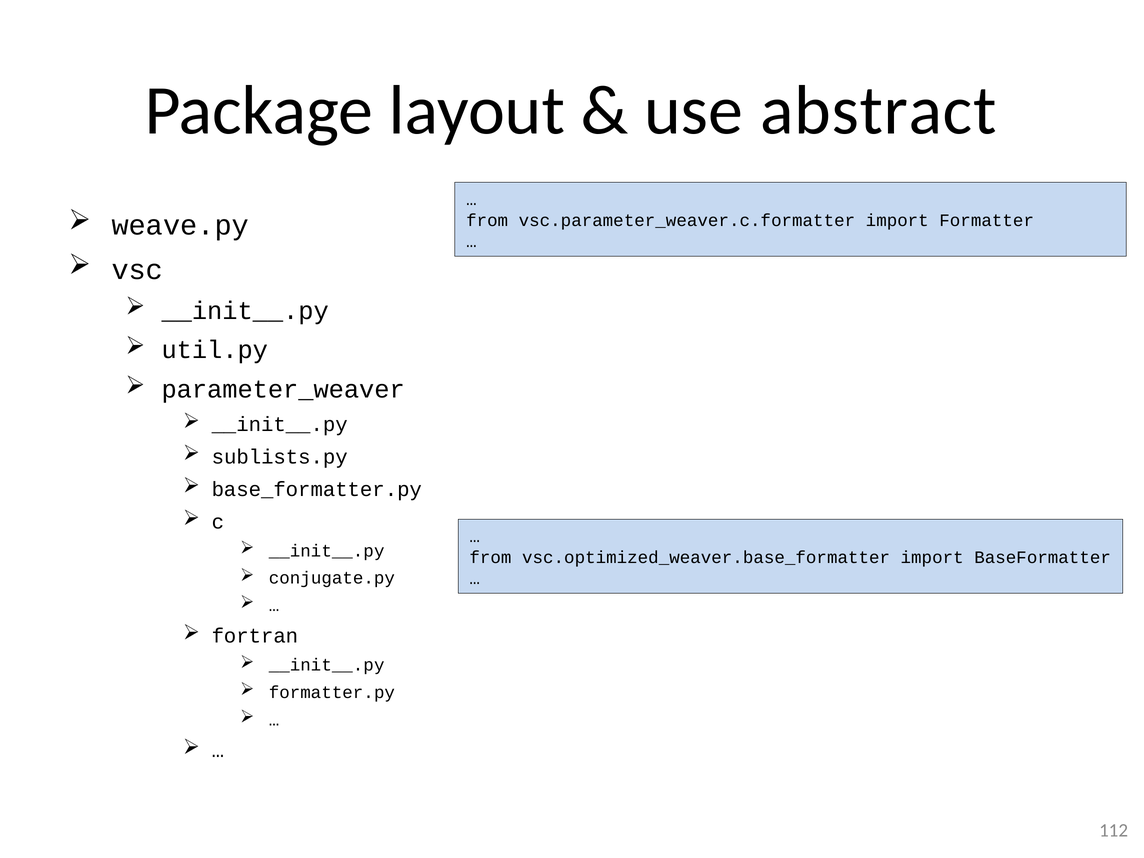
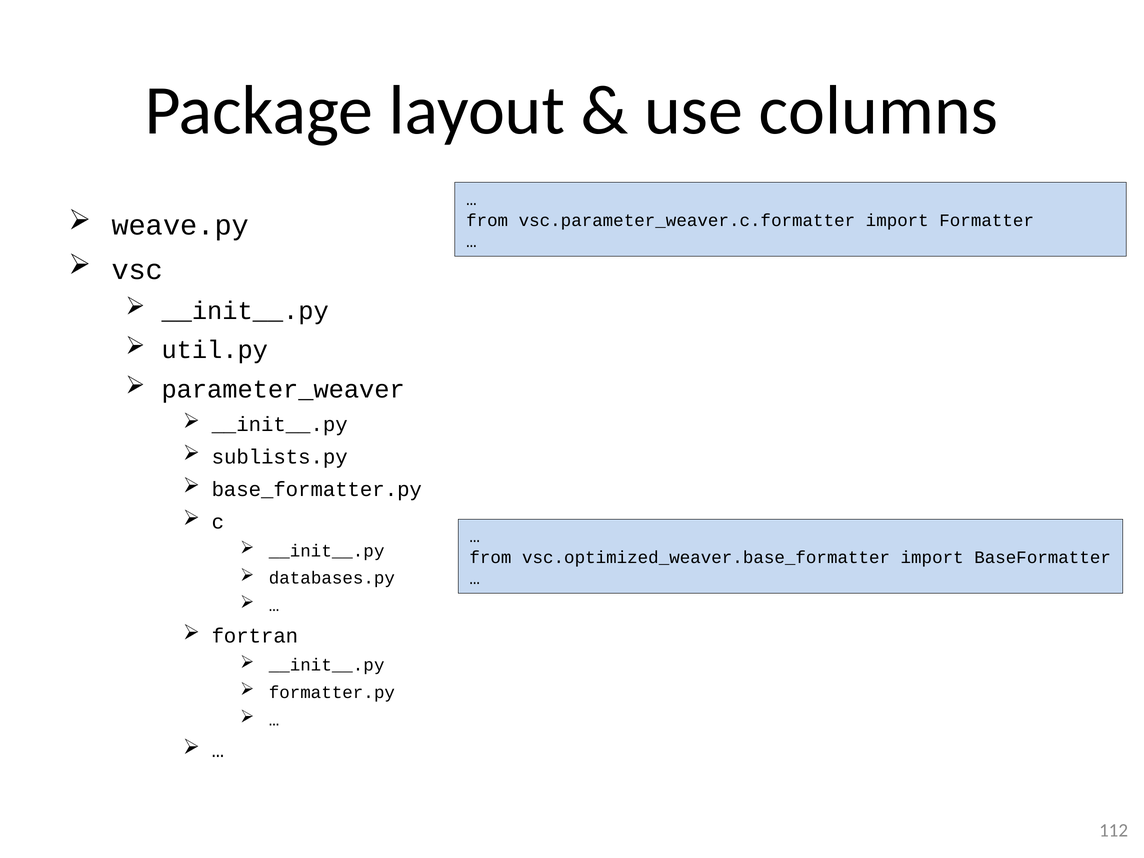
abstract: abstract -> columns (879, 111)
conjugate.py: conjugate.py -> databases.py (332, 578)
